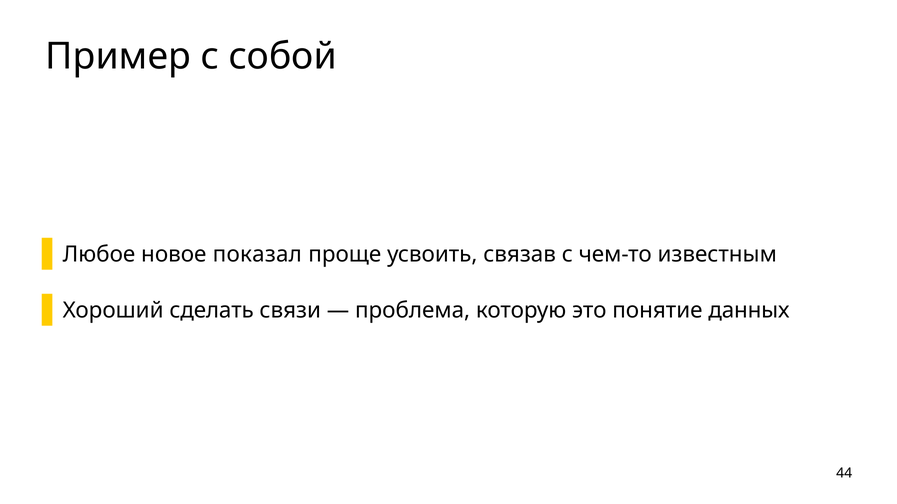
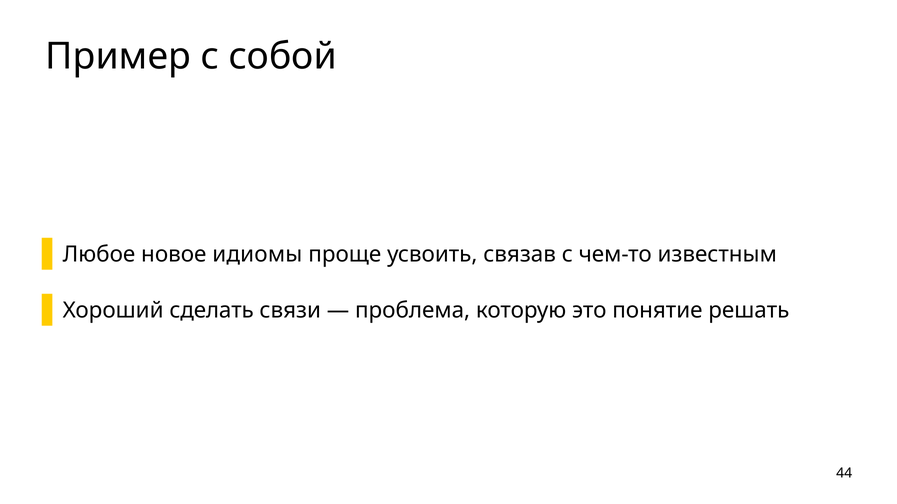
показал: показал -> идиомы (257, 255)
данных: данных -> решать (749, 311)
